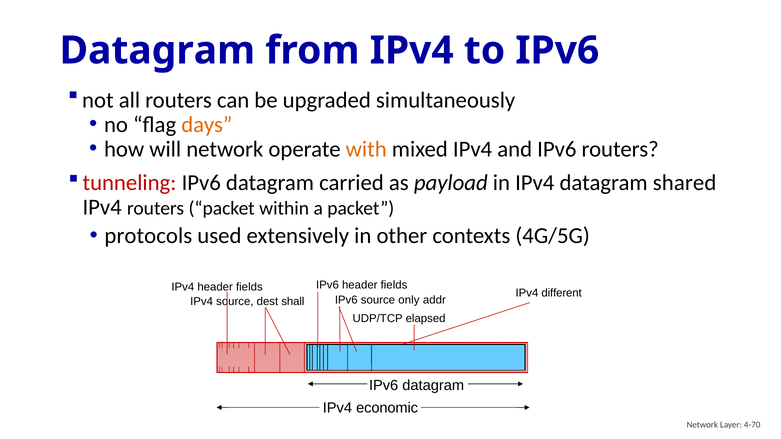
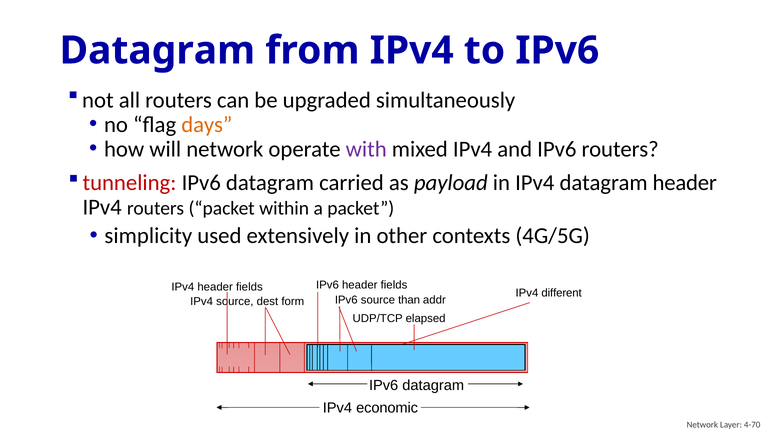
with colour: orange -> purple (366, 149)
datagram shared: shared -> header (685, 183)
protocols: protocols -> simplicity (148, 236)
only: only -> than (409, 300)
shall: shall -> form (293, 302)
